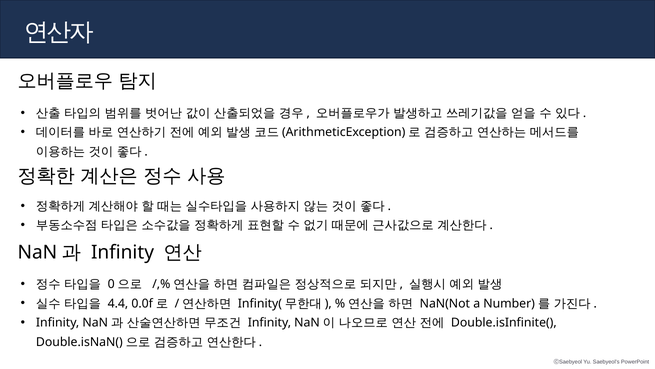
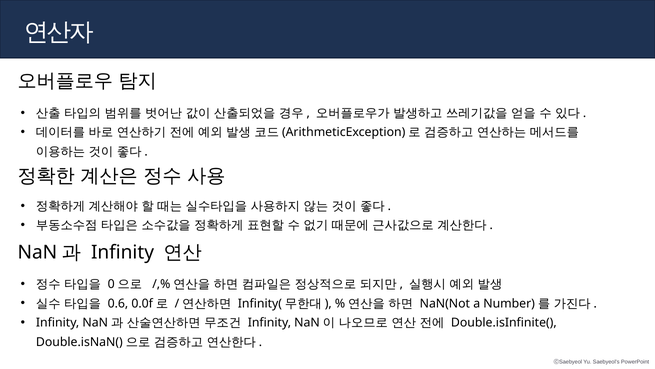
4.4: 4.4 -> 0.6 (118, 303)
